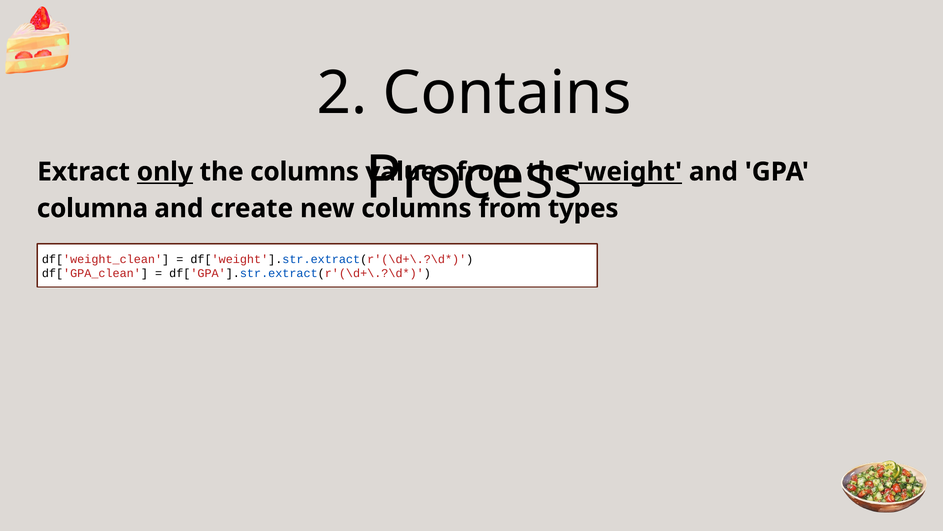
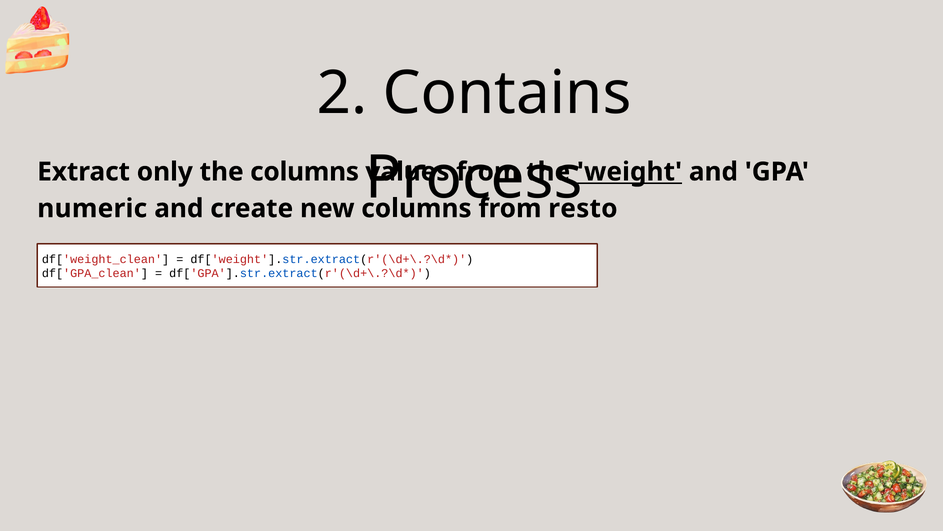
only underline: present -> none (165, 172)
columna: columna -> numeric (92, 208)
types: types -> resto (583, 208)
